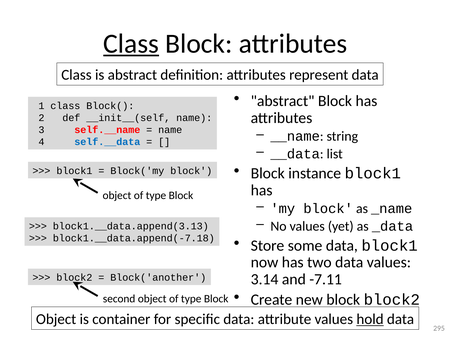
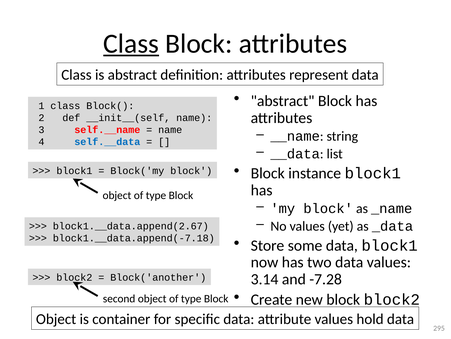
block1.__data.append(3.13: block1.__data.append(3.13 -> block1.__data.append(2.67 (131, 226)
-7.11: -7.11 -> -7.28 (326, 279)
hold underline: present -> none (370, 318)
